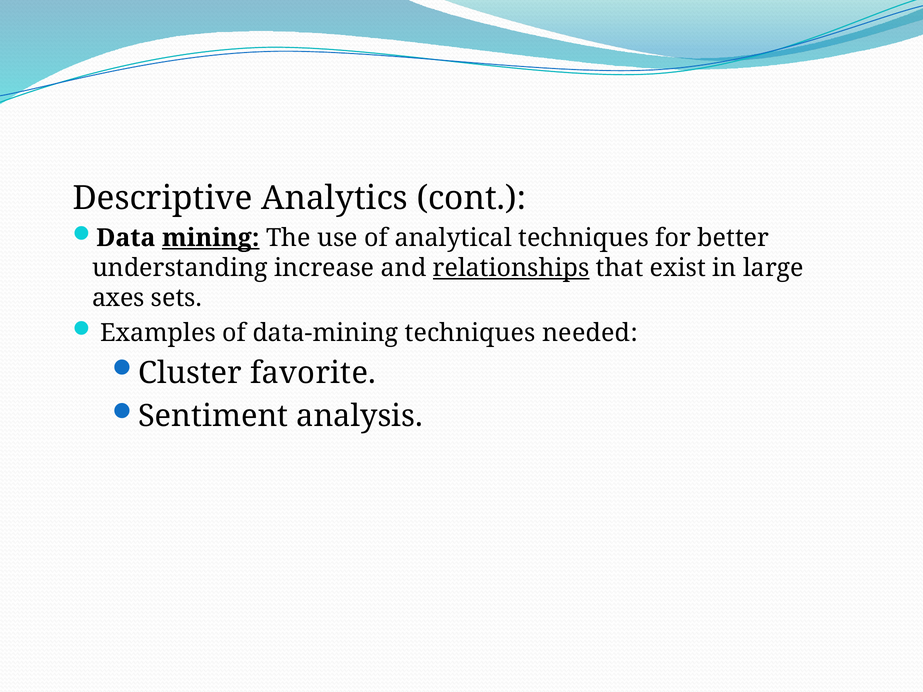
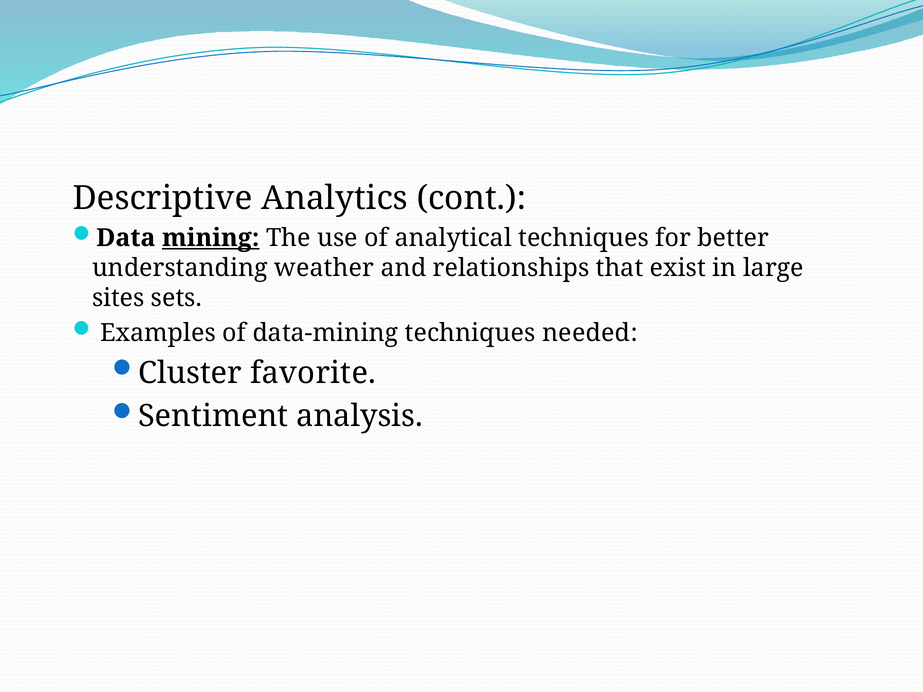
increase: increase -> weather (324, 268)
relationships underline: present -> none (511, 268)
axes: axes -> sites (118, 298)
